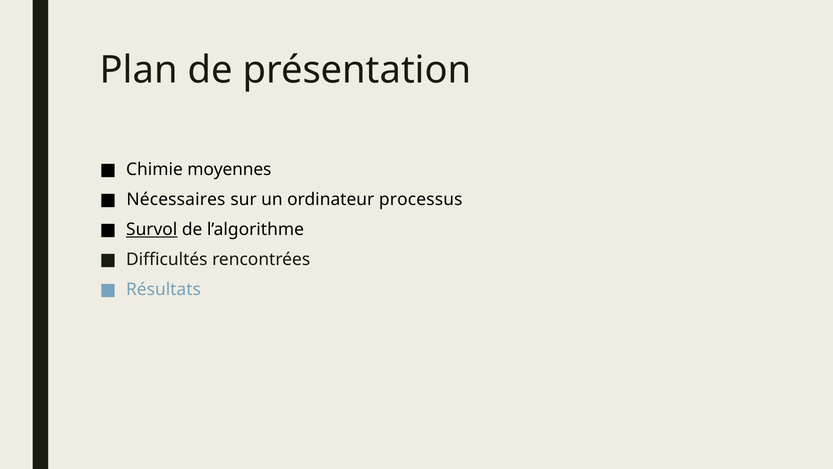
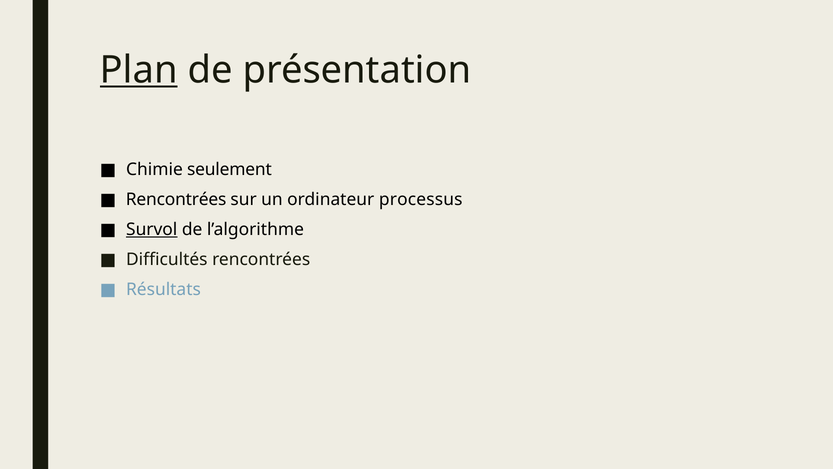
Plan underline: none -> present (139, 70)
moyennes: moyennes -> seulement (229, 169)
Nécessaires: Nécessaires -> Rencontrées (176, 199)
